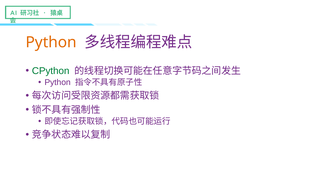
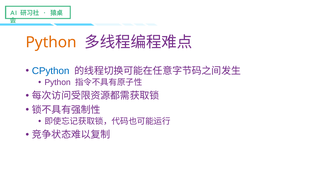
CPython colour: green -> blue (51, 71)
